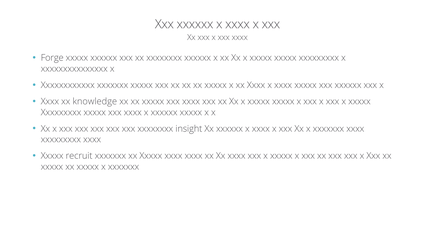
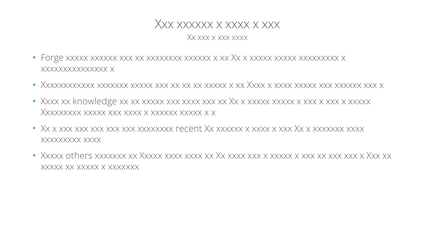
insight: insight -> recent (189, 129)
recruit: recruit -> others (79, 156)
